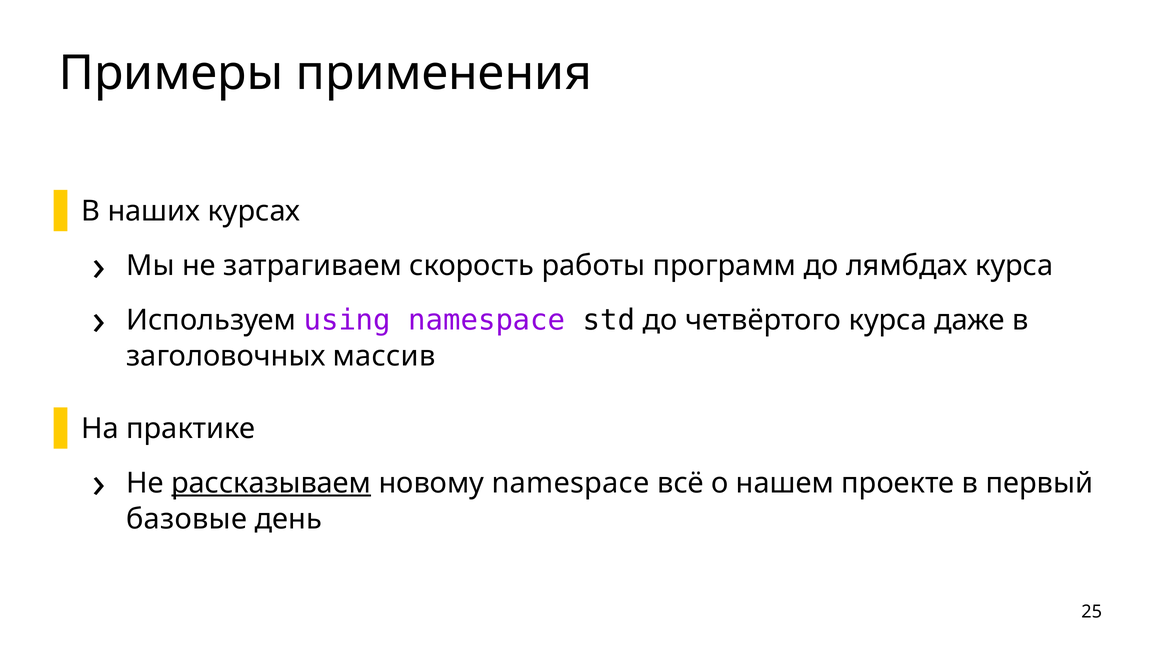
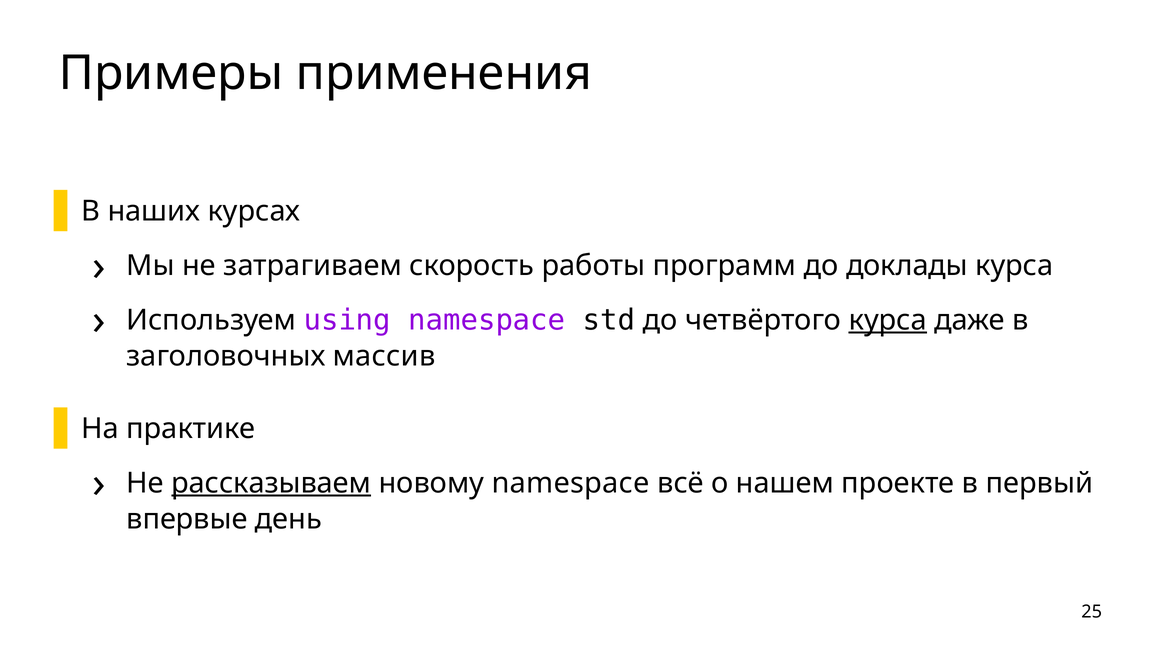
лямбдах: лямбдах -> доклады (907, 266)
курса underline: none -> present (888, 320)
базовые: базовые -> впервые (187, 520)
